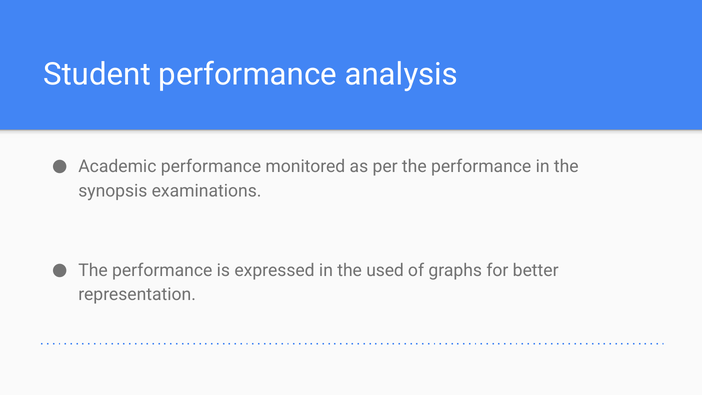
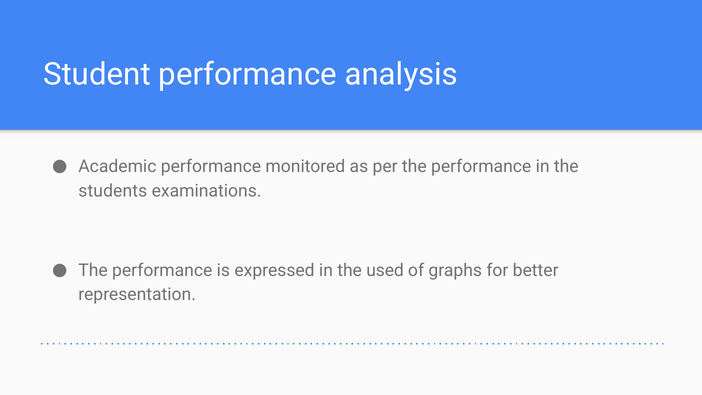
synopsis: synopsis -> students (113, 191)
